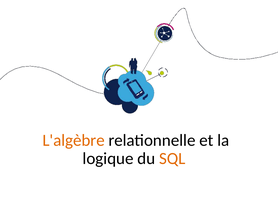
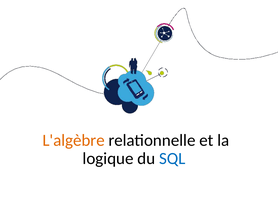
SQL colour: orange -> blue (172, 159)
